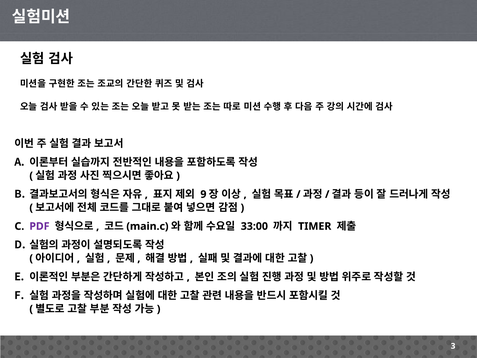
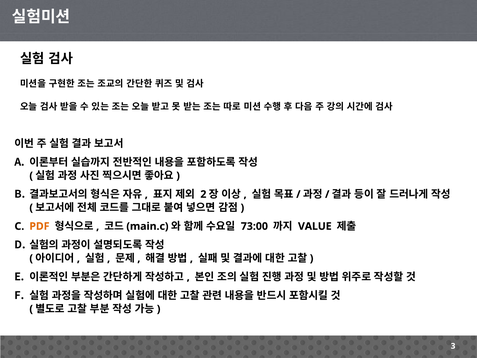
9: 9 -> 2 (203, 194)
PDF colour: purple -> orange (39, 226)
33:00: 33:00 -> 73:00 (254, 226)
TIMER: TIMER -> VALUE (315, 226)
